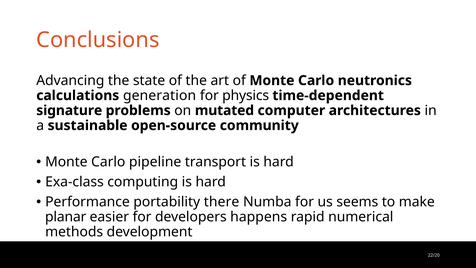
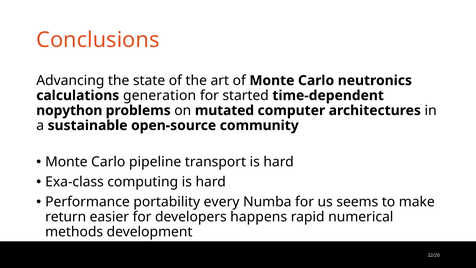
physics: physics -> started (246, 95)
signature: signature -> nopython (69, 110)
there: there -> every (222, 202)
planar: planar -> return (66, 217)
